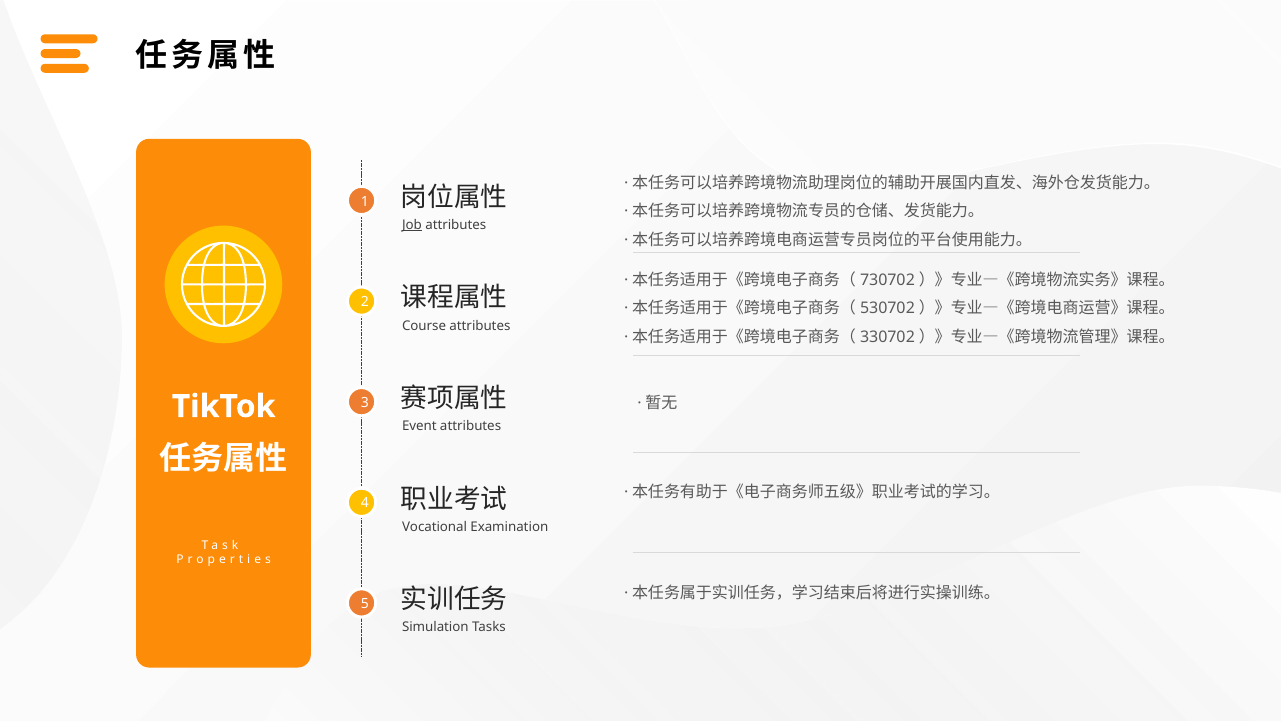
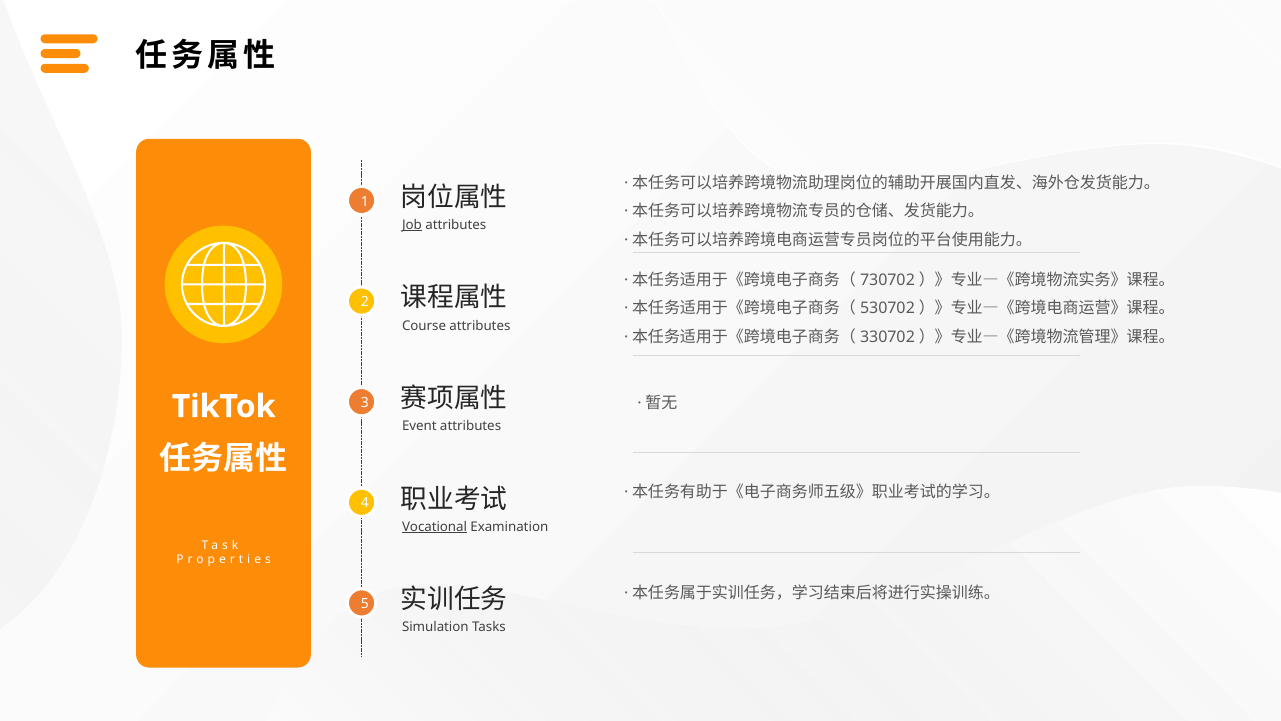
Vocational underline: none -> present (435, 527)
